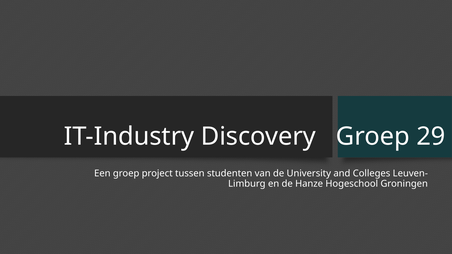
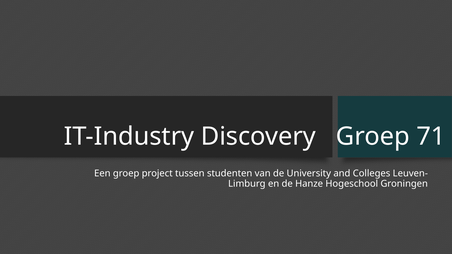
29: 29 -> 71 (431, 137)
